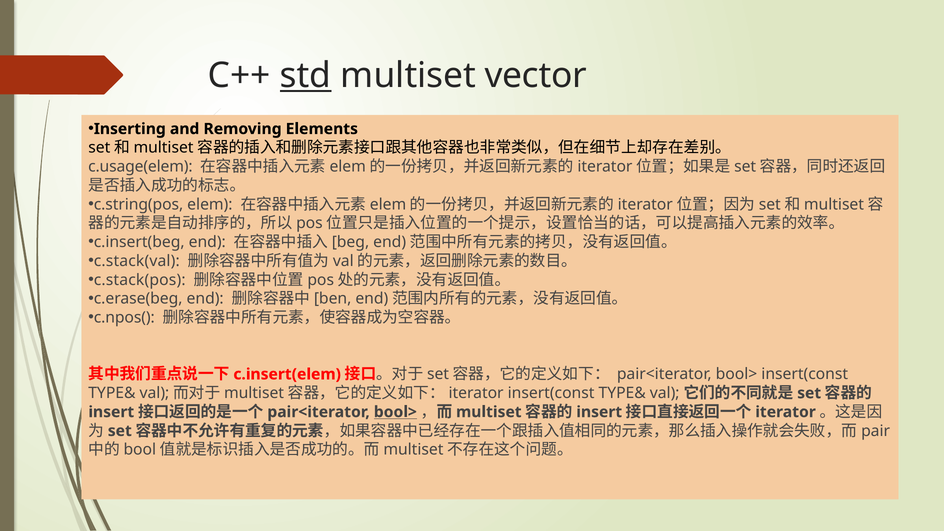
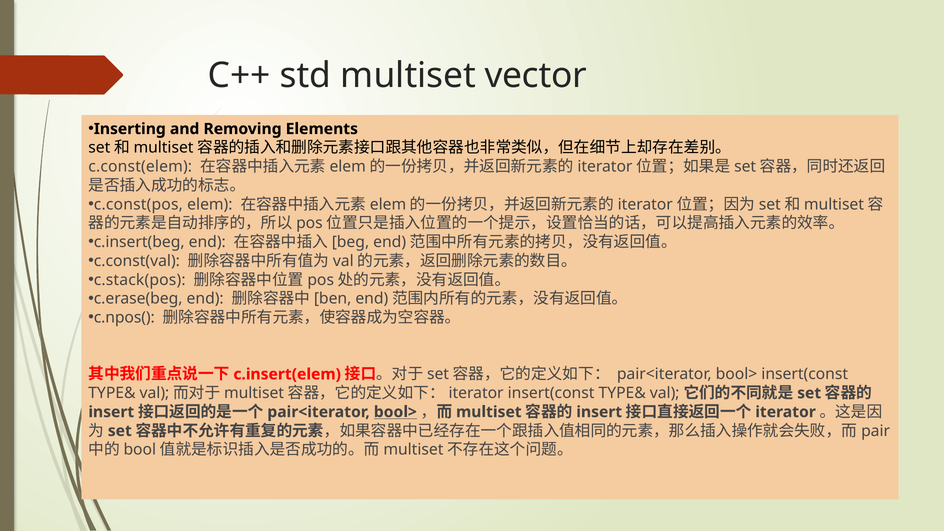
std underline: present -> none (306, 76)
c.usage(elem: c.usage(elem -> c.const(elem (140, 167)
c.string(pos: c.string(pos -> c.const(pos (138, 204)
c.stack(val: c.stack(val -> c.const(val (137, 261)
